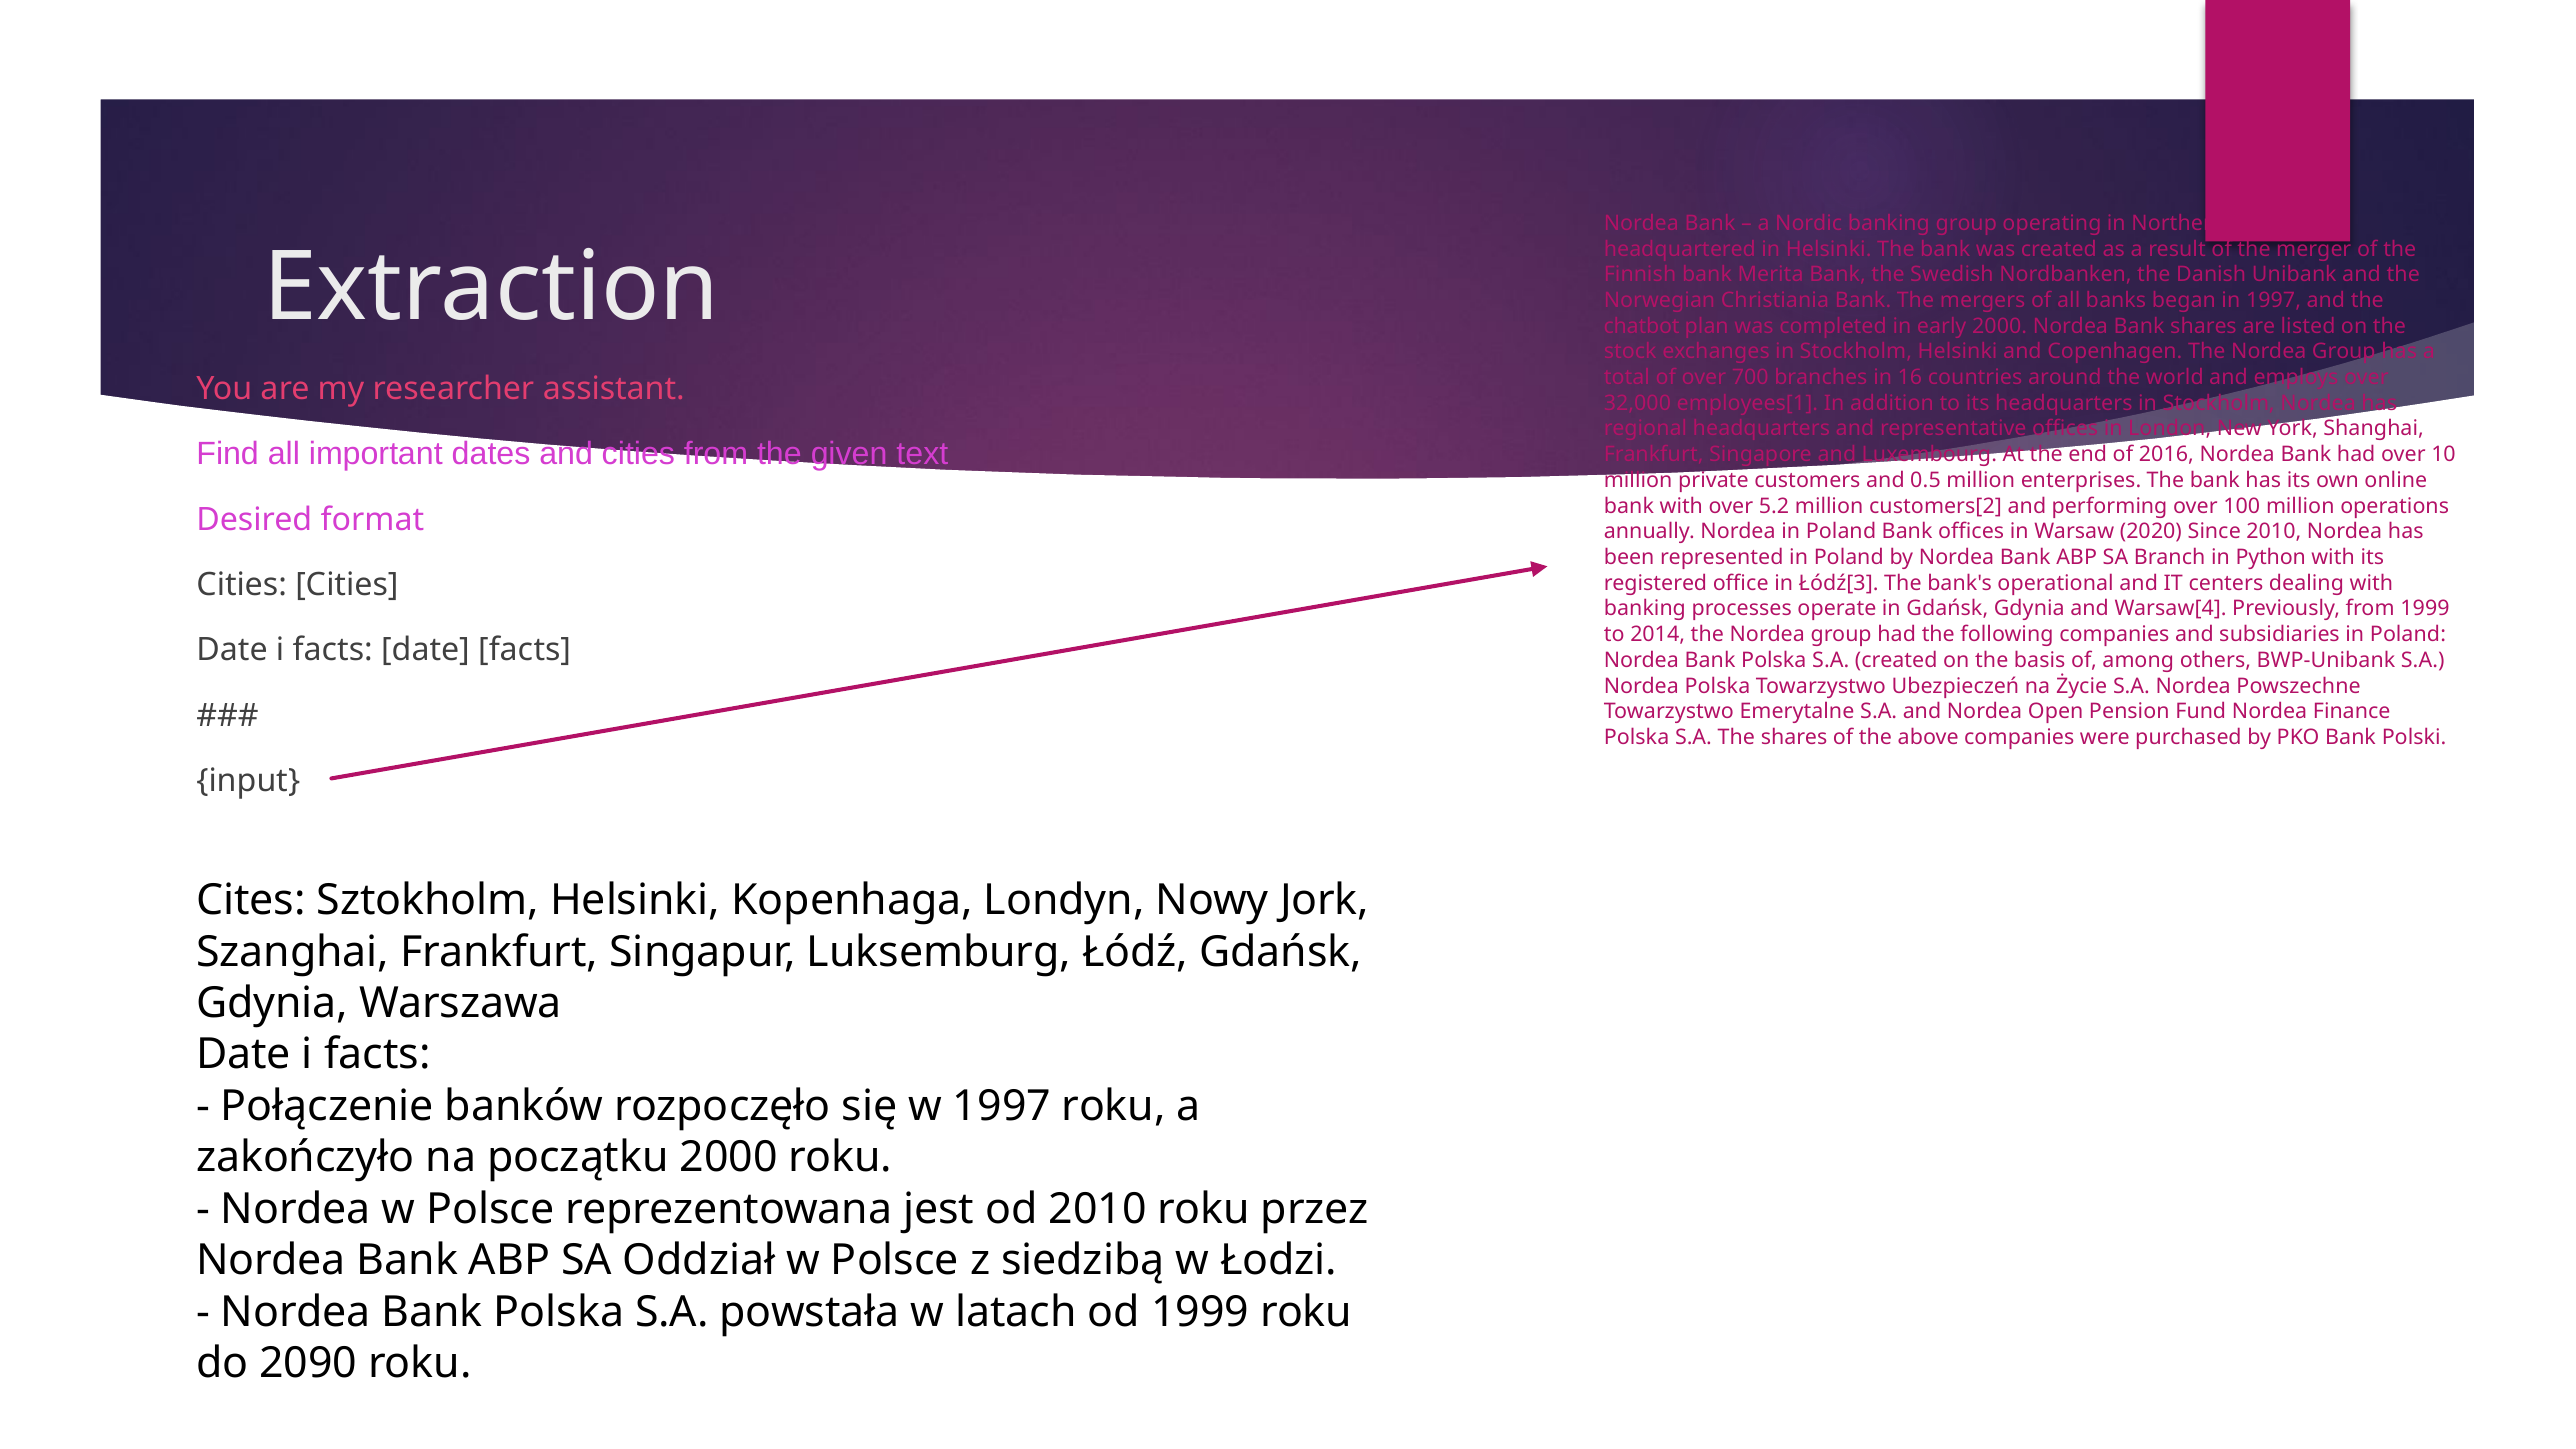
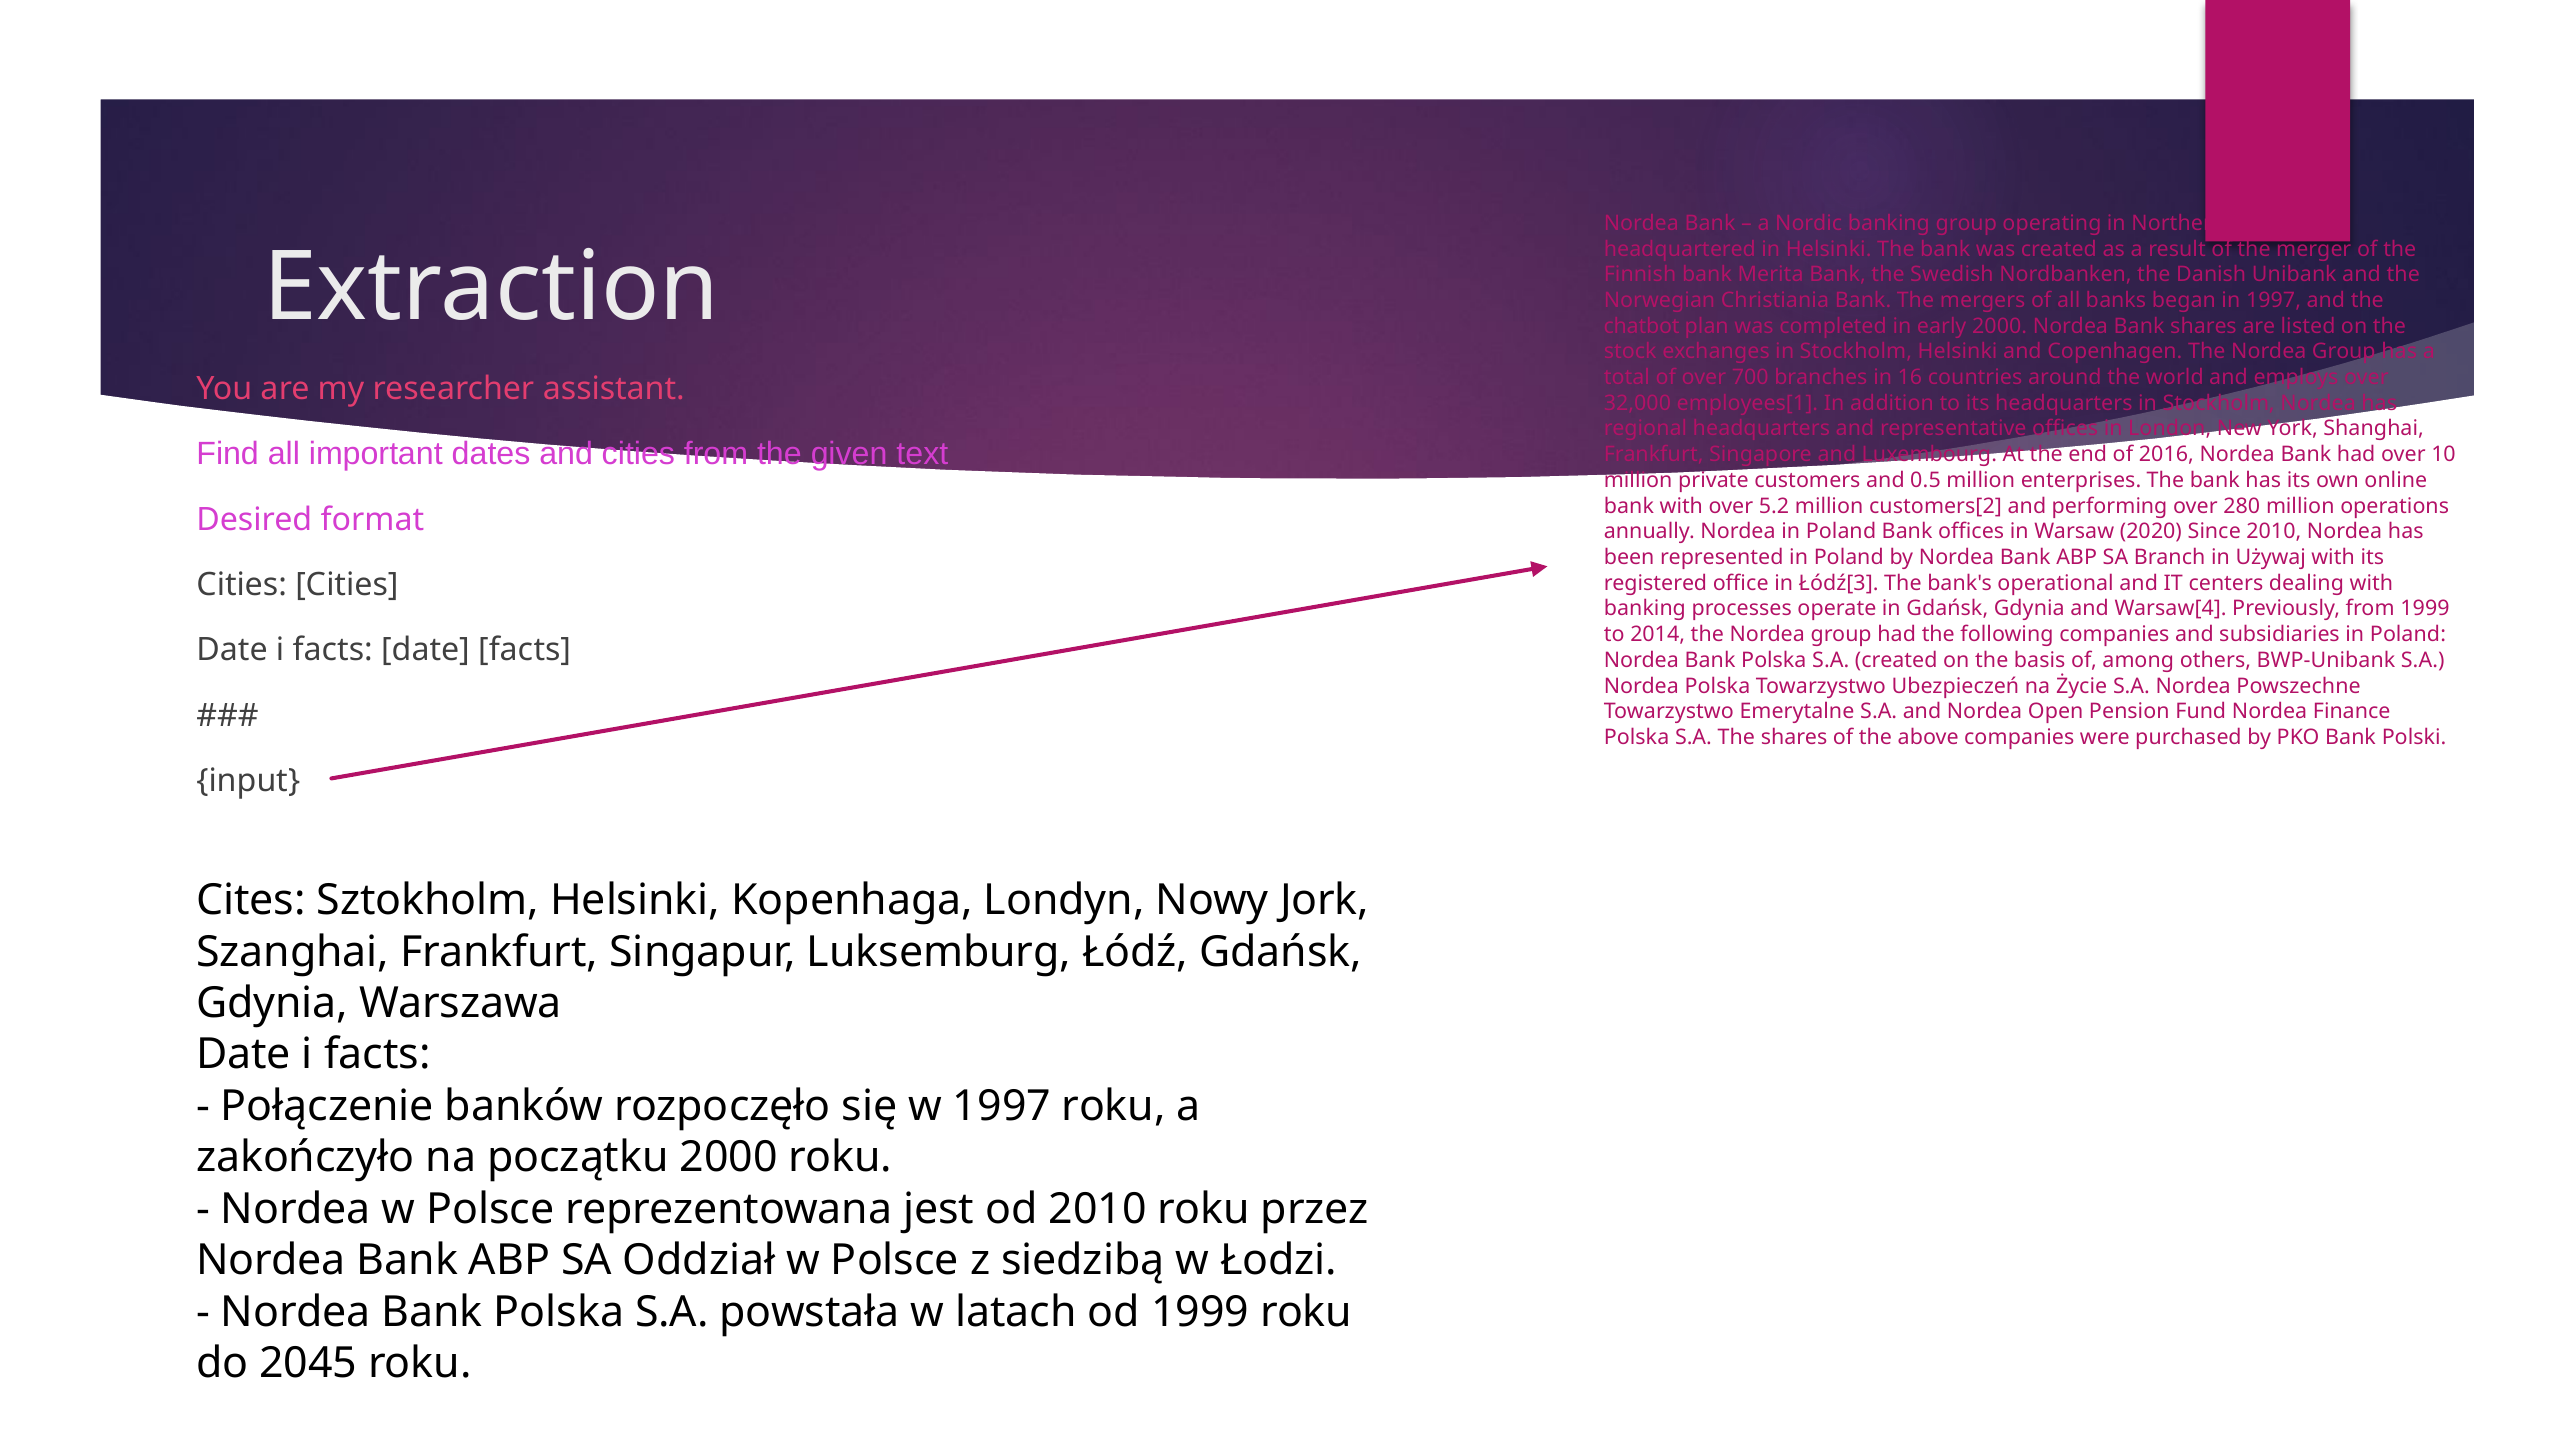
100: 100 -> 280 (2242, 506)
Python: Python -> Używaj (2271, 557)
2090: 2090 -> 2045 (308, 1364)
